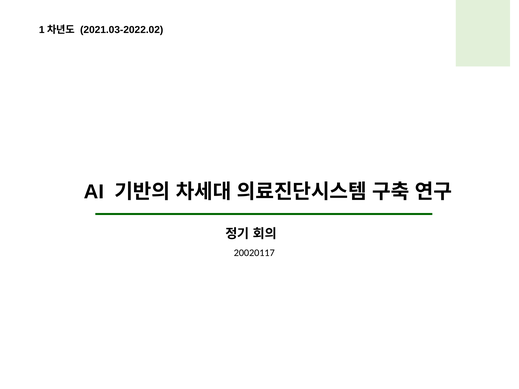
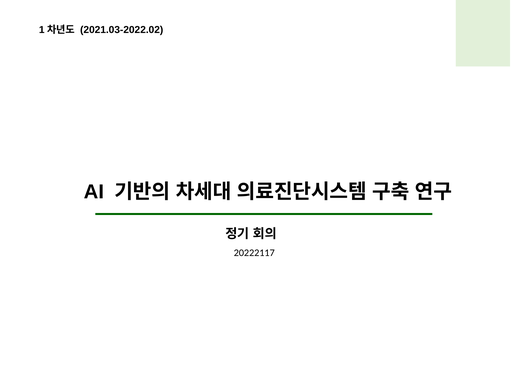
20020117: 20020117 -> 20222117 (254, 253)
